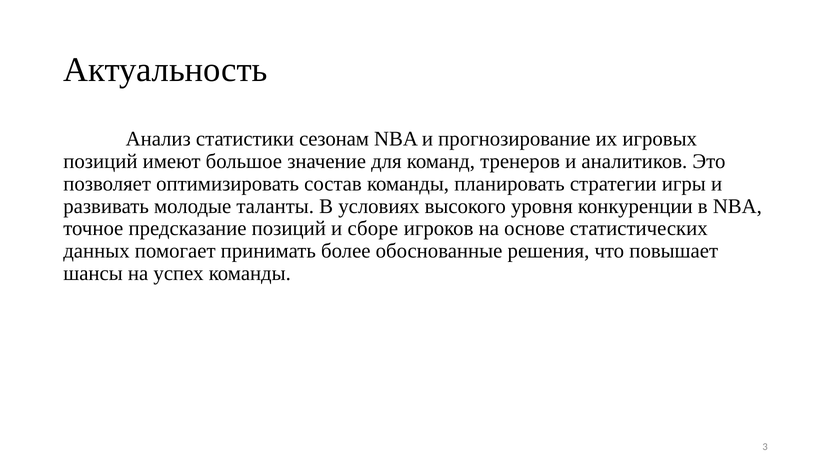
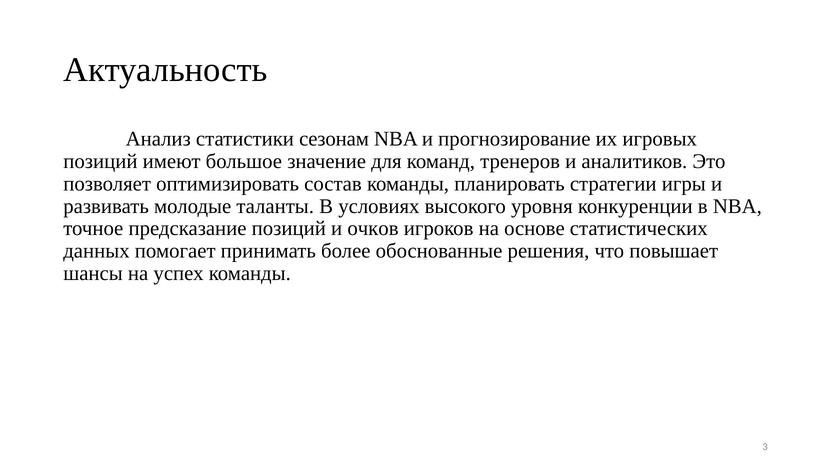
сборе: сборе -> очков (373, 228)
